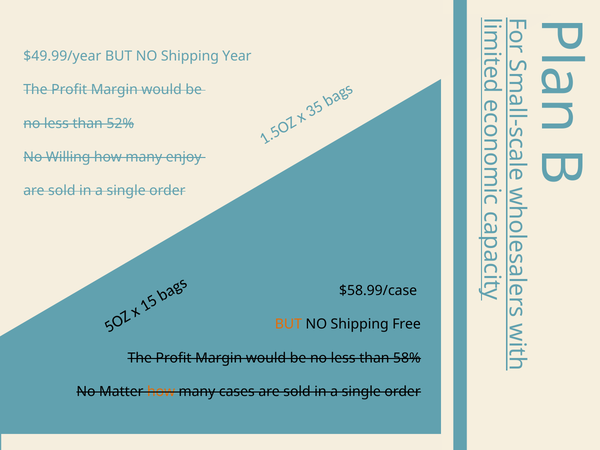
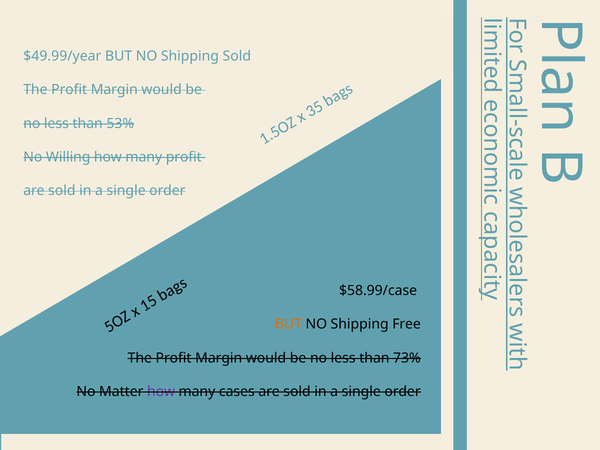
Shipping Year: Year -> Sold (237, 56)
52%: 52% -> 53% (120, 123)
many enjoy: enjoy -> profit (184, 157)
58%: 58% -> 73% (407, 358)
how colour: orange -> purple (161, 392)
